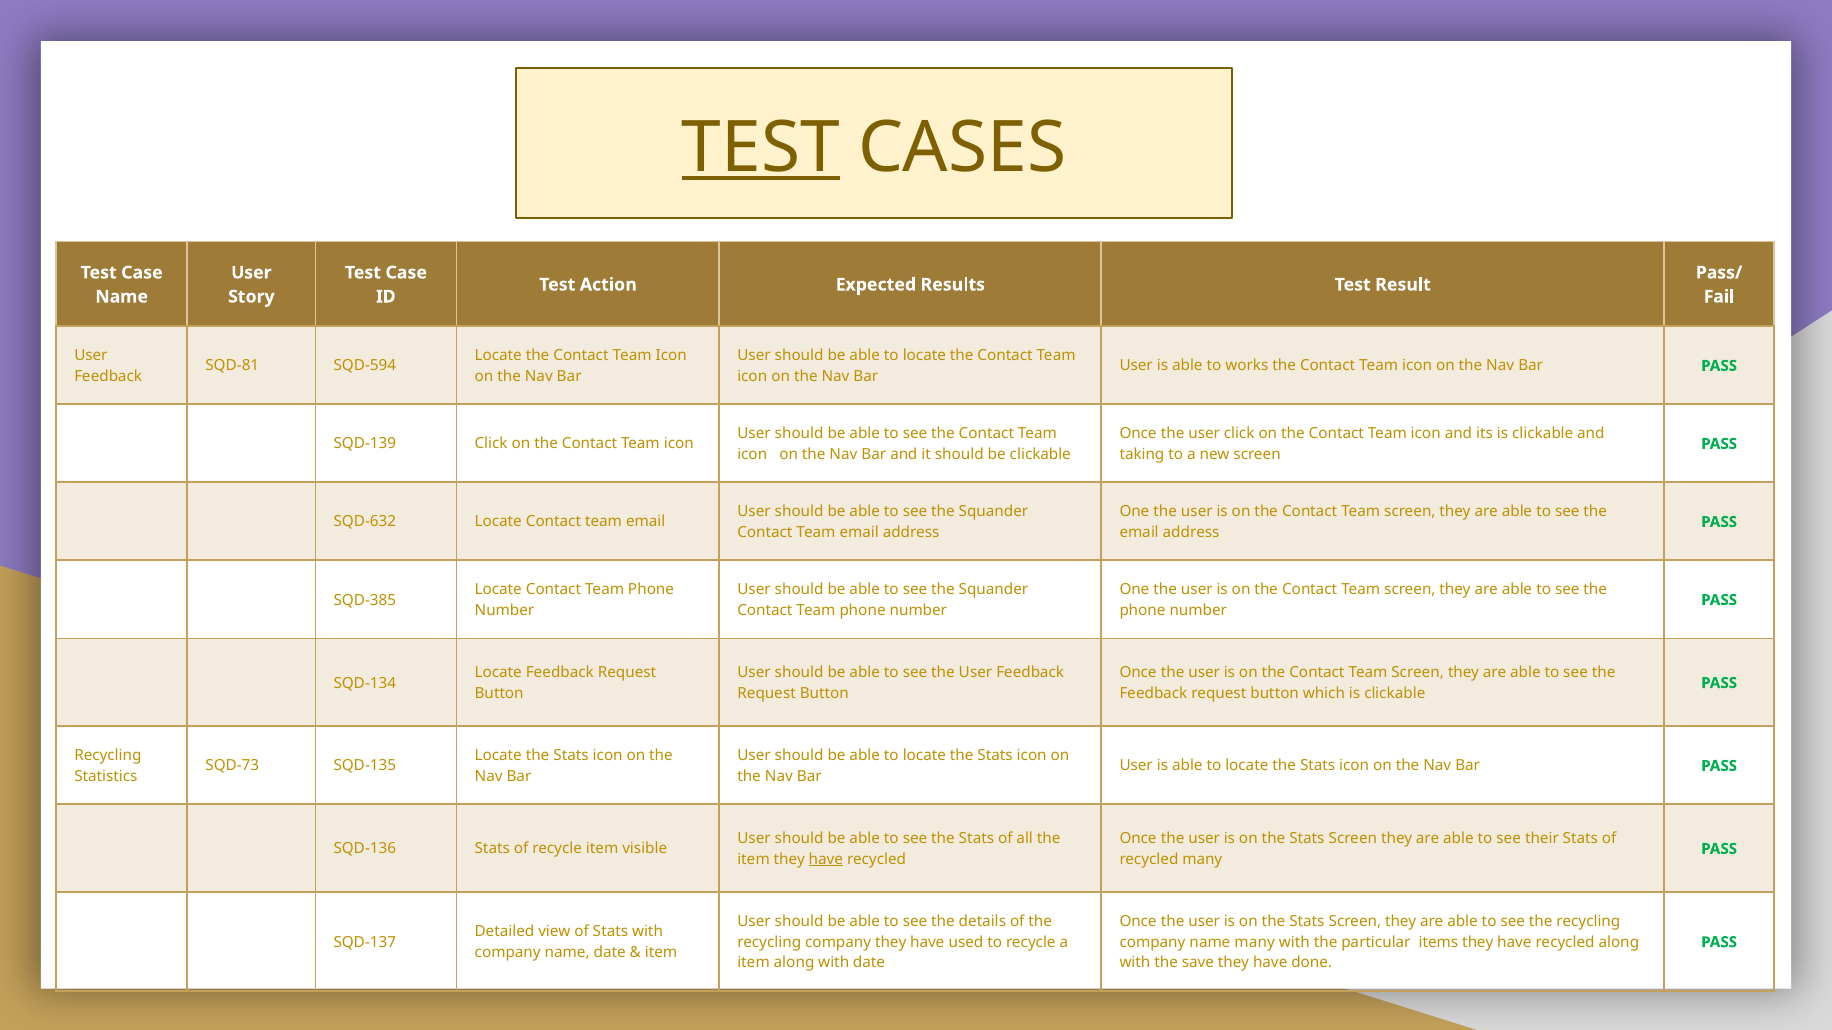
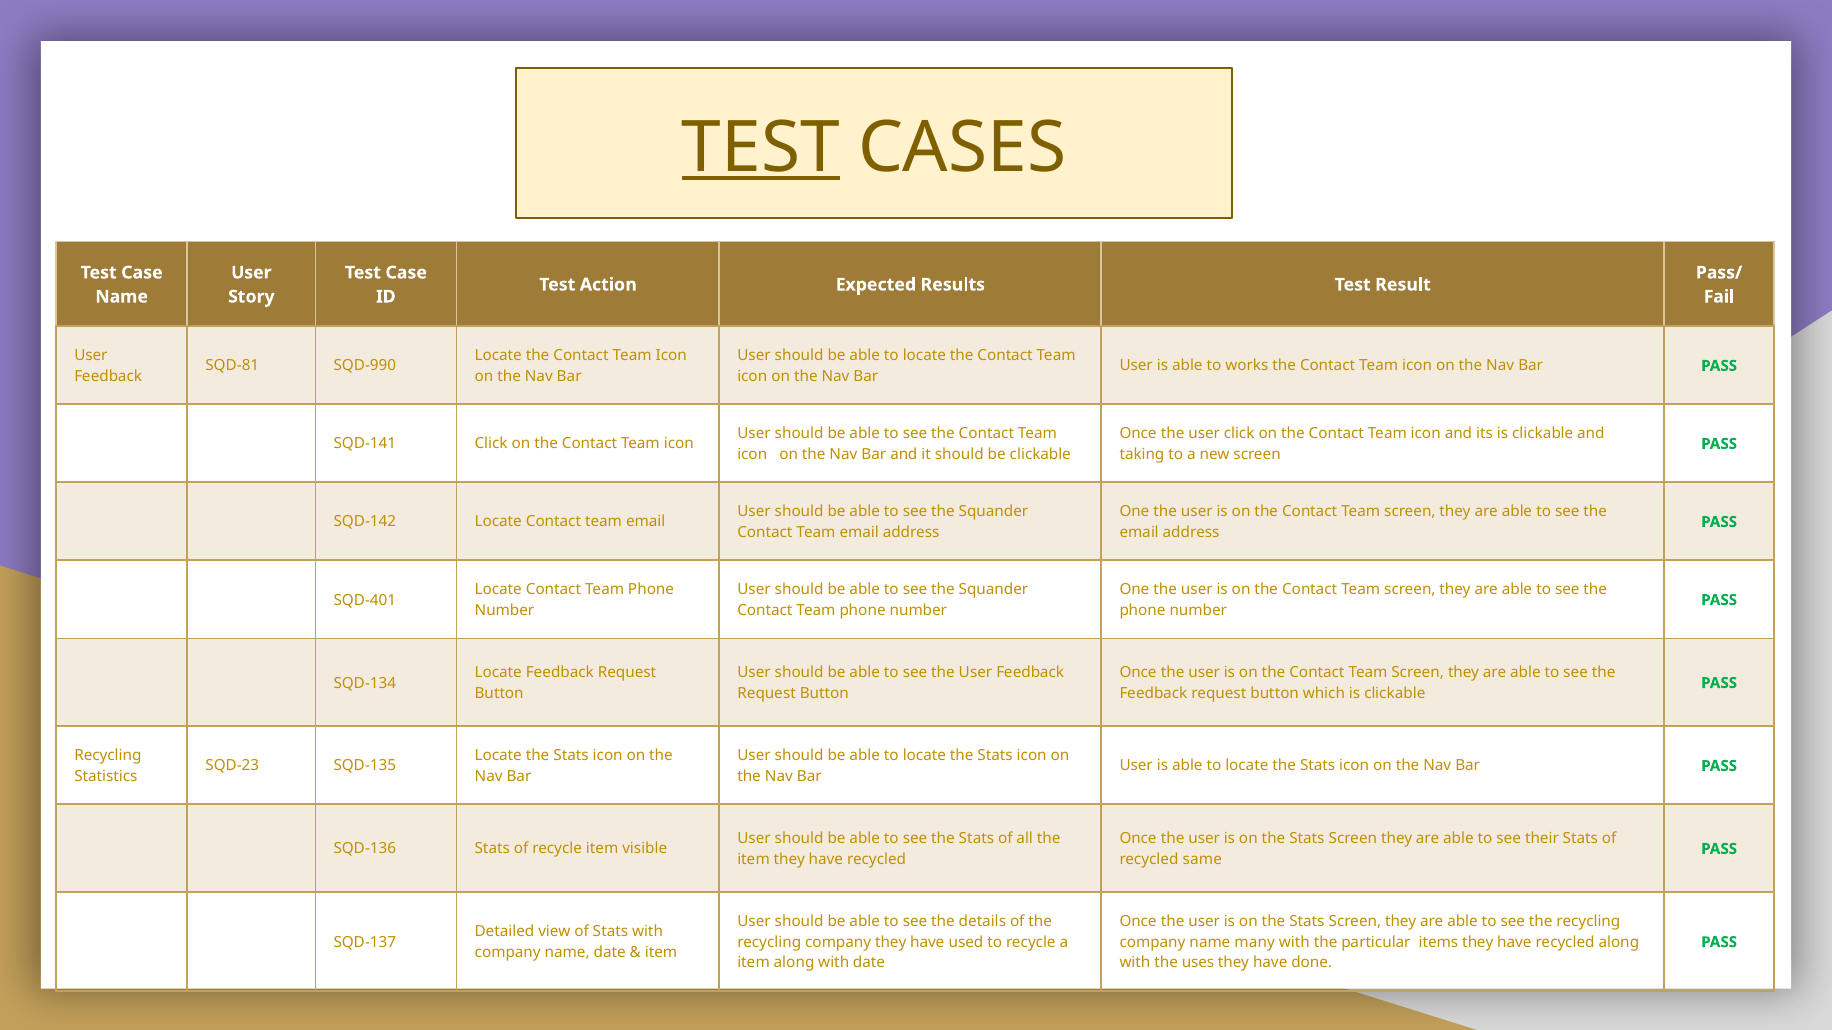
SQD-594: SQD-594 -> SQD-990 (365, 366)
SQD-139: SQD-139 -> SQD-141 (365, 444)
SQD-632: SQD-632 -> SQD-142 (365, 522)
SQD-385: SQD-385 -> SQD-401 (365, 600)
SQD-73: SQD-73 -> SQD-23 (232, 766)
have underline: present -> none (826, 860)
recycled many: many -> same (1202, 860)
save: save -> uses (1198, 963)
